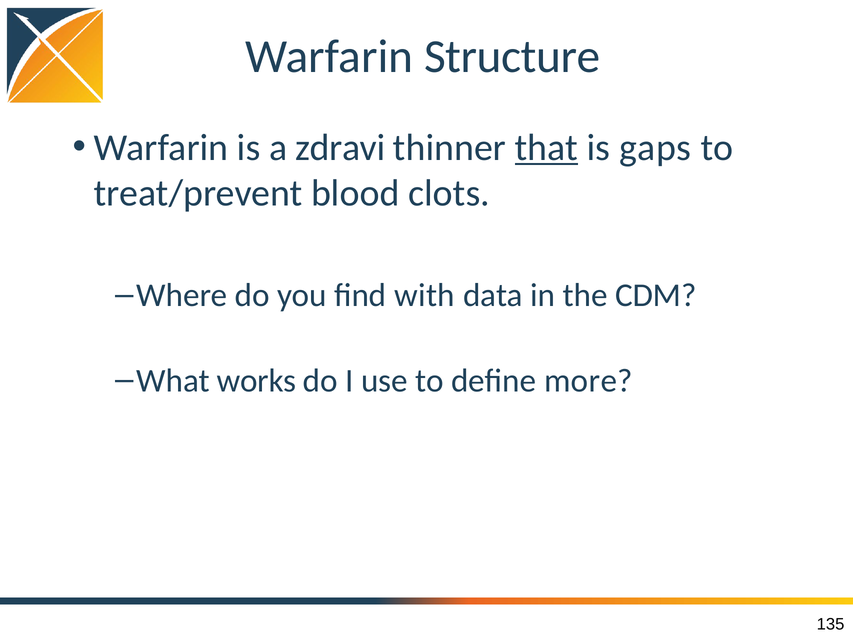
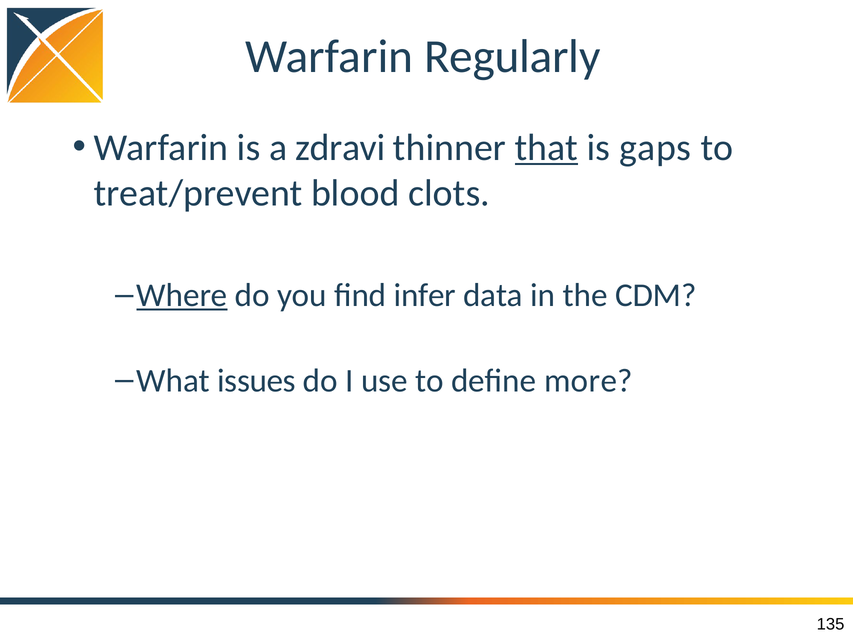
Structure: Structure -> Regularly (512, 57)
Where underline: none -> present (182, 295)
with: with -> infer (425, 295)
works: works -> issues (257, 381)
